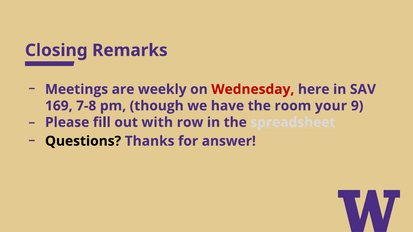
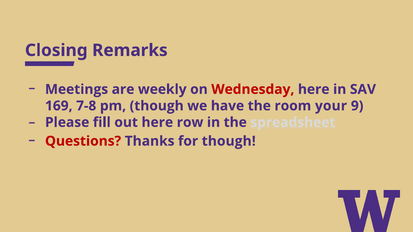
out with: with -> here (157, 122)
Questions colour: black -> red (83, 141)
for answer: answer -> though (229, 141)
